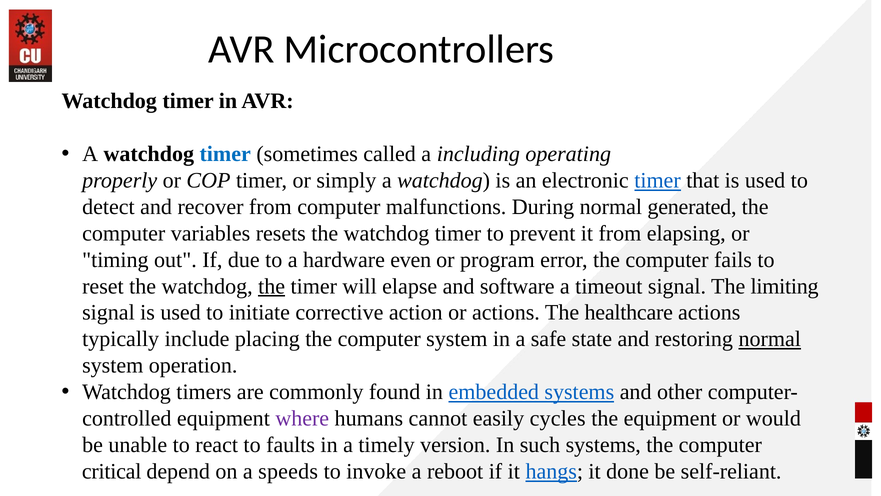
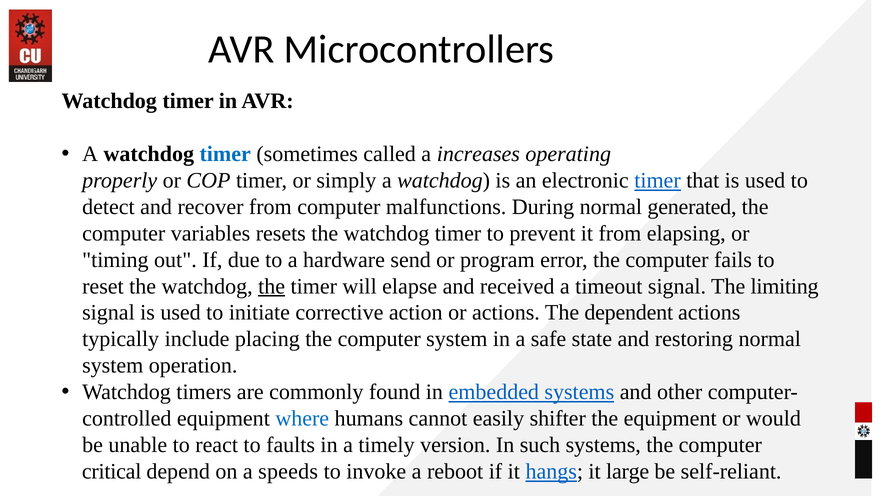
including: including -> increases (478, 154)
even: even -> send (411, 260)
software: software -> received (517, 286)
healthcare: healthcare -> dependent (629, 312)
normal underline: present -> none (770, 339)
where colour: purple -> blue (302, 418)
cycles: cycles -> shifter (558, 418)
done: done -> large (628, 471)
